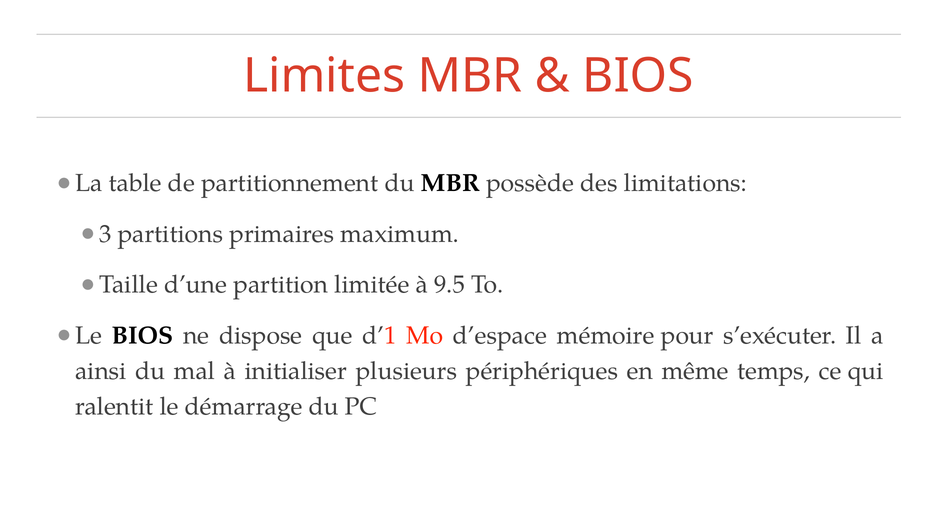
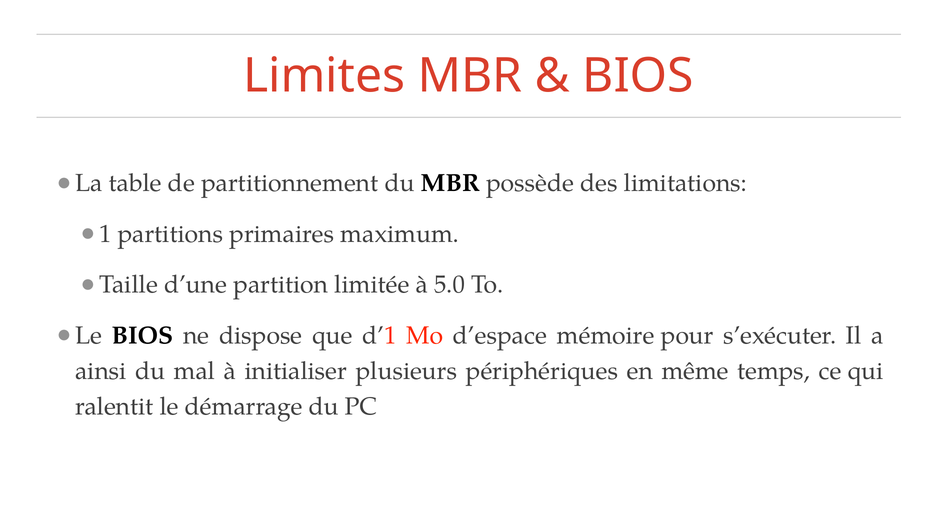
3: 3 -> 1 (105, 234)
9.5: 9.5 -> 5.0 (449, 285)
